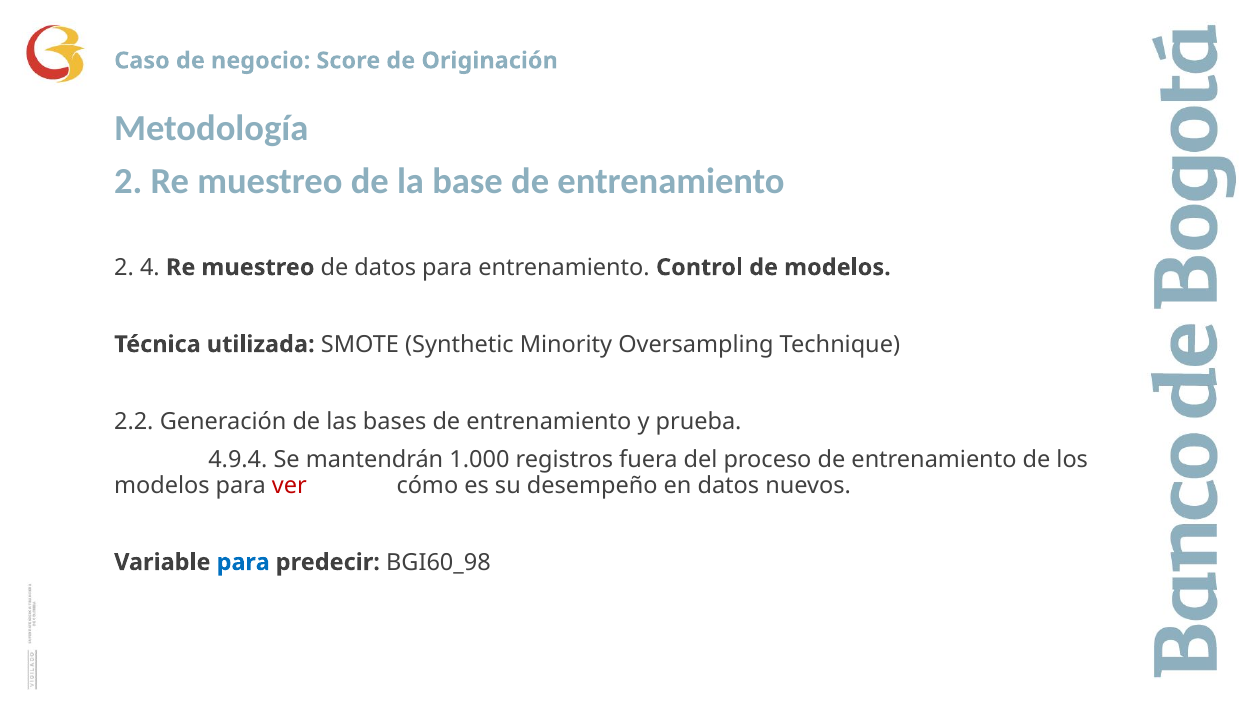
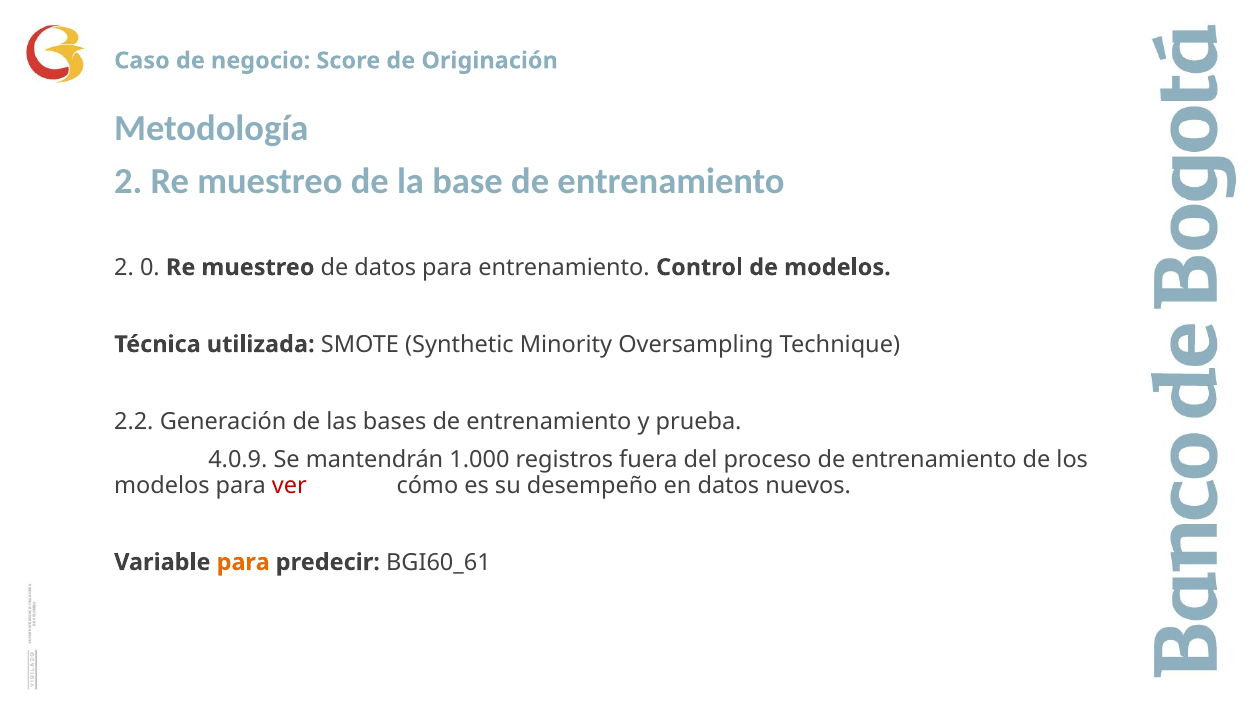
4: 4 -> 0 (150, 267)
4.9.4: 4.9.4 -> 4.0.9 (238, 460)
para colour: blue -> orange (243, 562)
BGI60_98: BGI60_98 -> BGI60_61 (438, 562)
